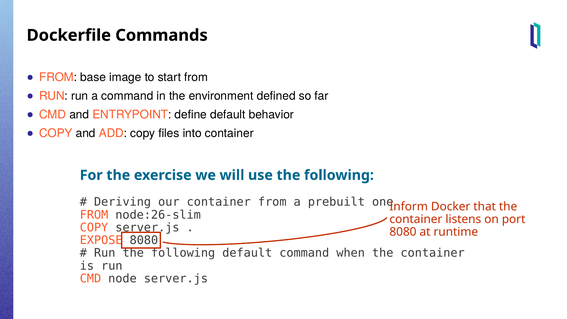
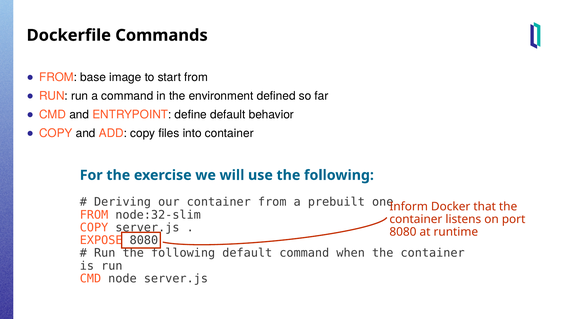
node:26-slim: node:26-slim -> node:32-slim (158, 215)
